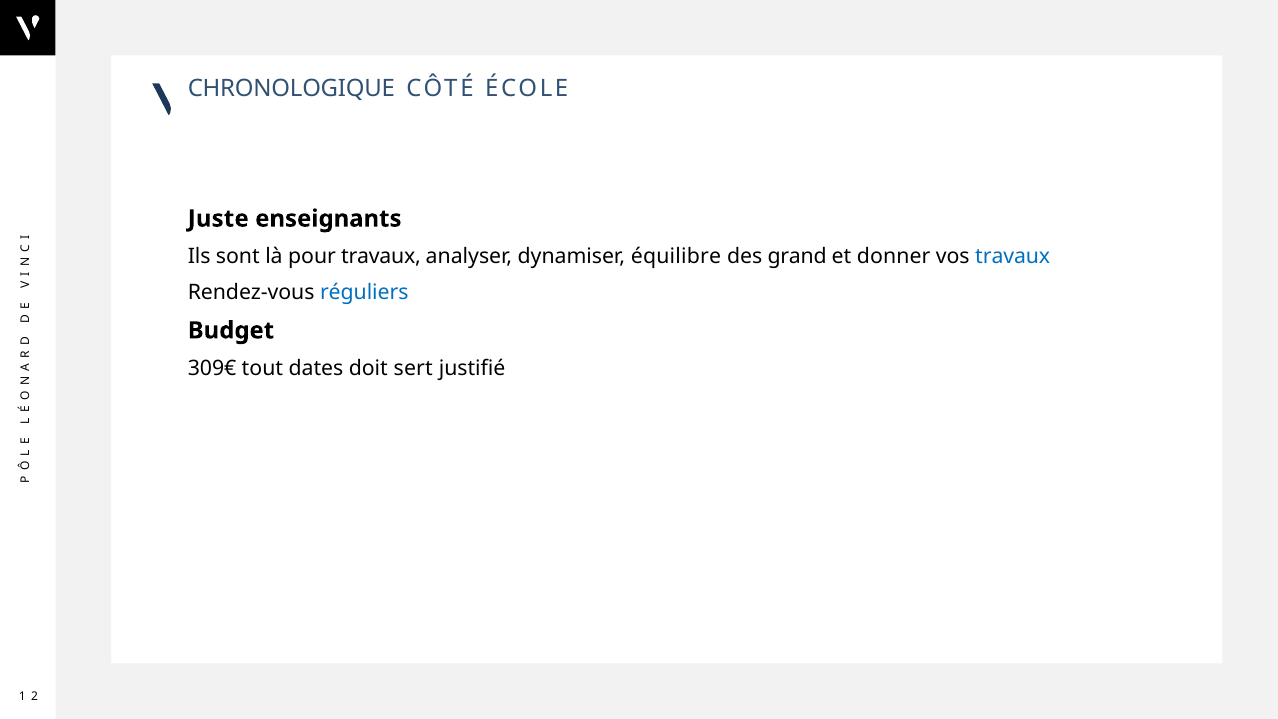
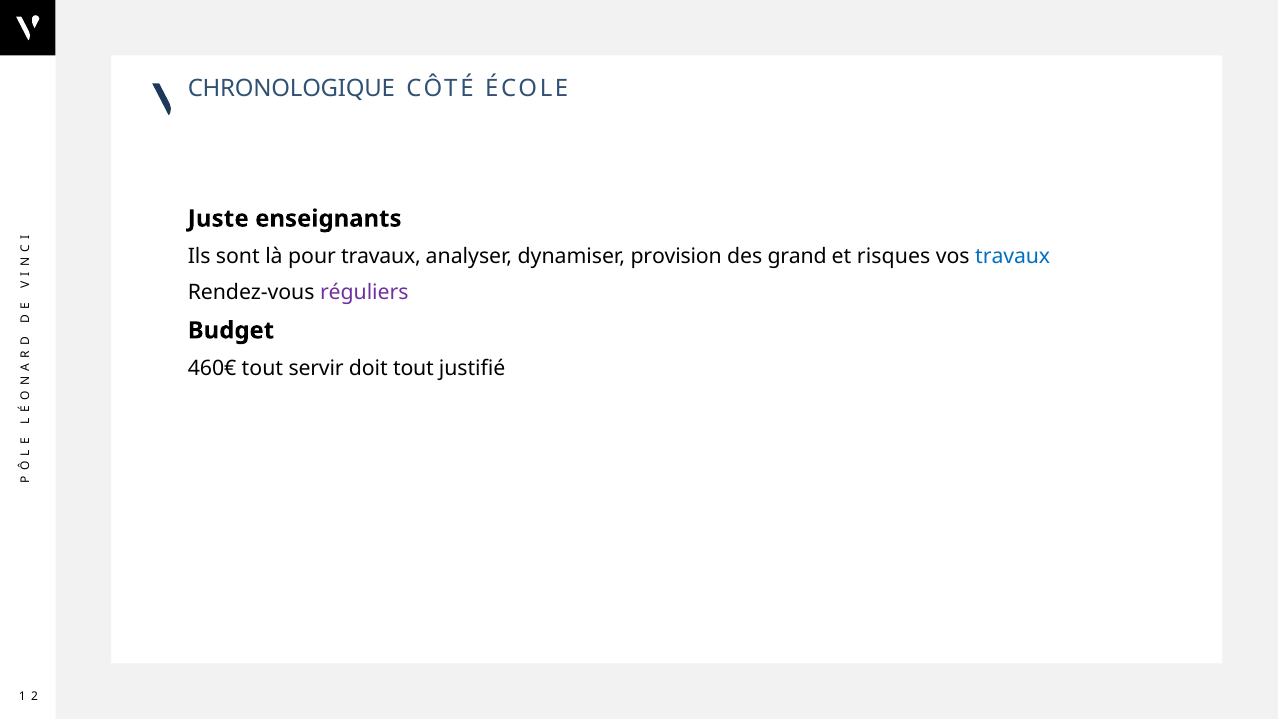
équilibre: équilibre -> provision (676, 256)
donner: donner -> risques (894, 256)
réguliers colour: blue -> purple (364, 293)
309€: 309€ -> 460€ (212, 368)
dates: dates -> servir (316, 368)
doit sert: sert -> tout (413, 368)
